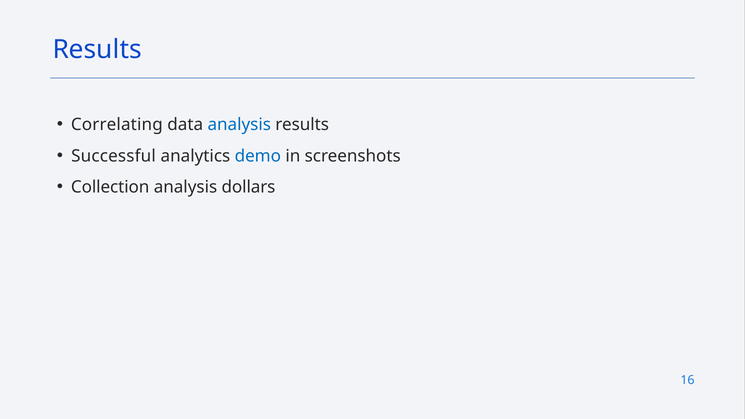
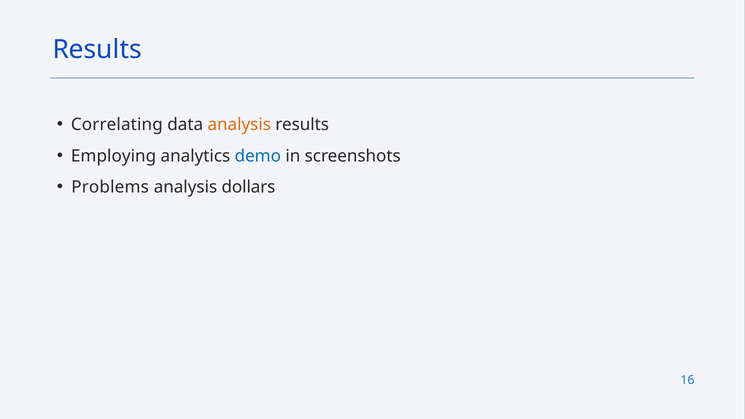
analysis colour: blue -> orange (239, 125)
Successful: Successful -> Employing (114, 156)
Collection: Collection -> Problems (110, 187)
